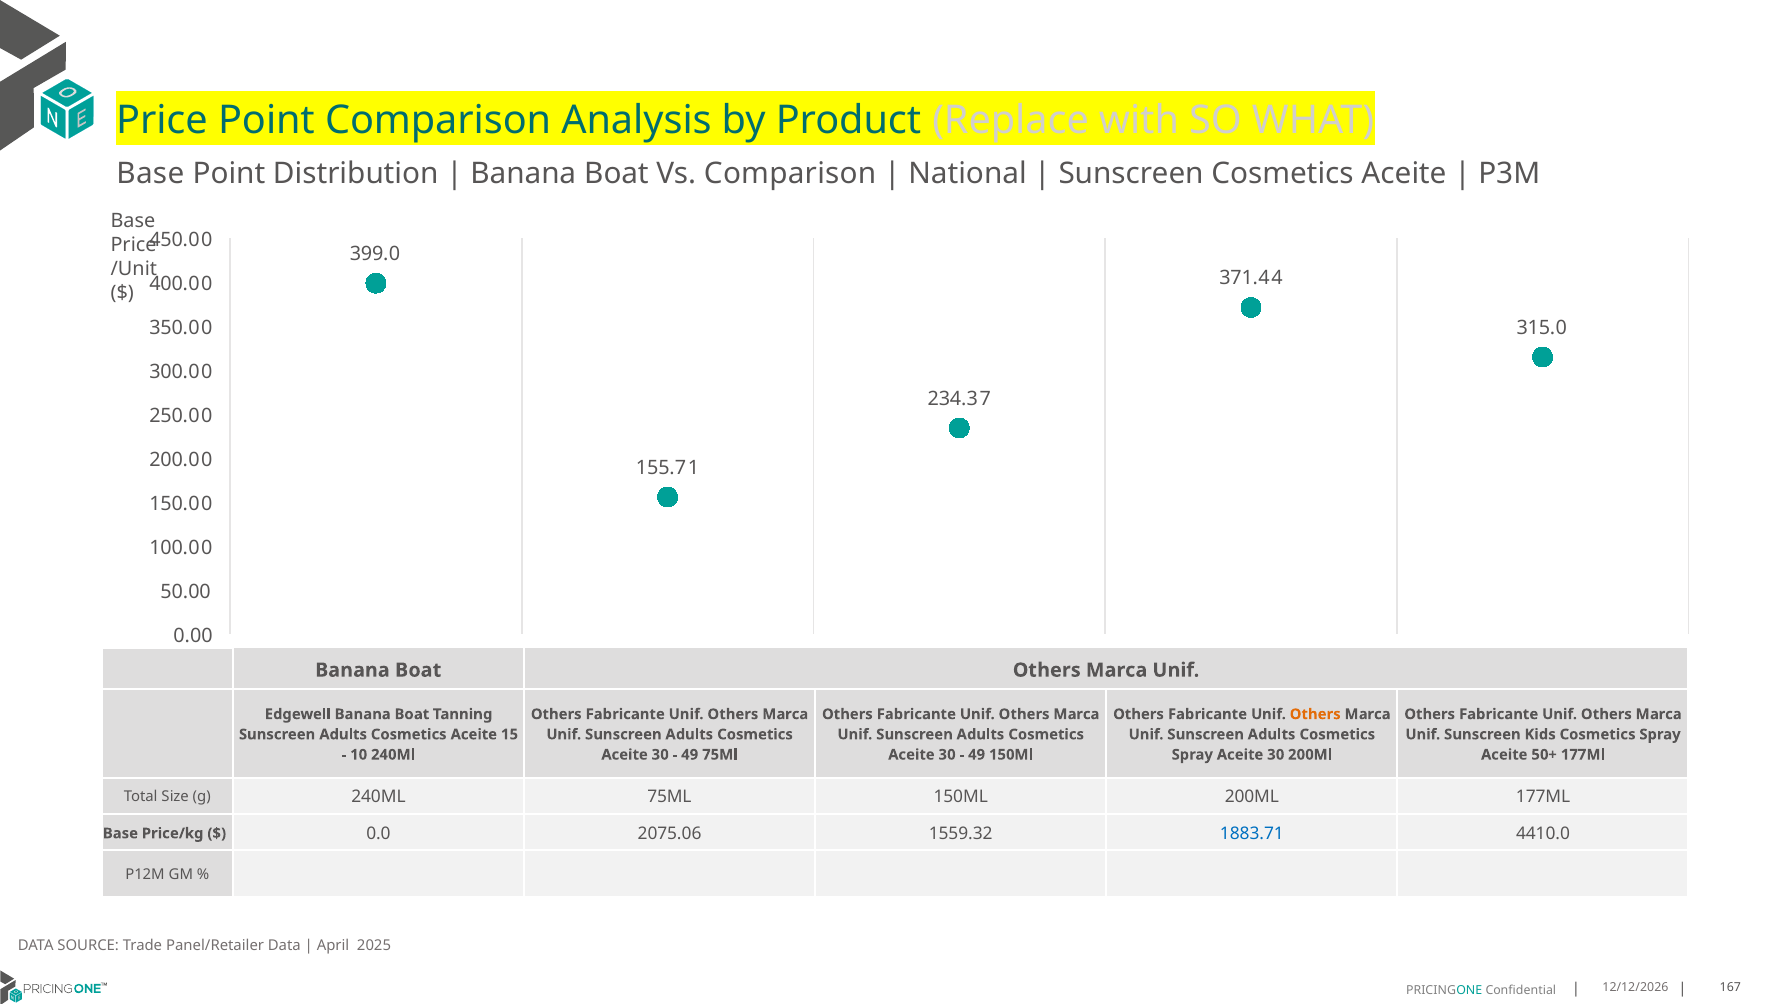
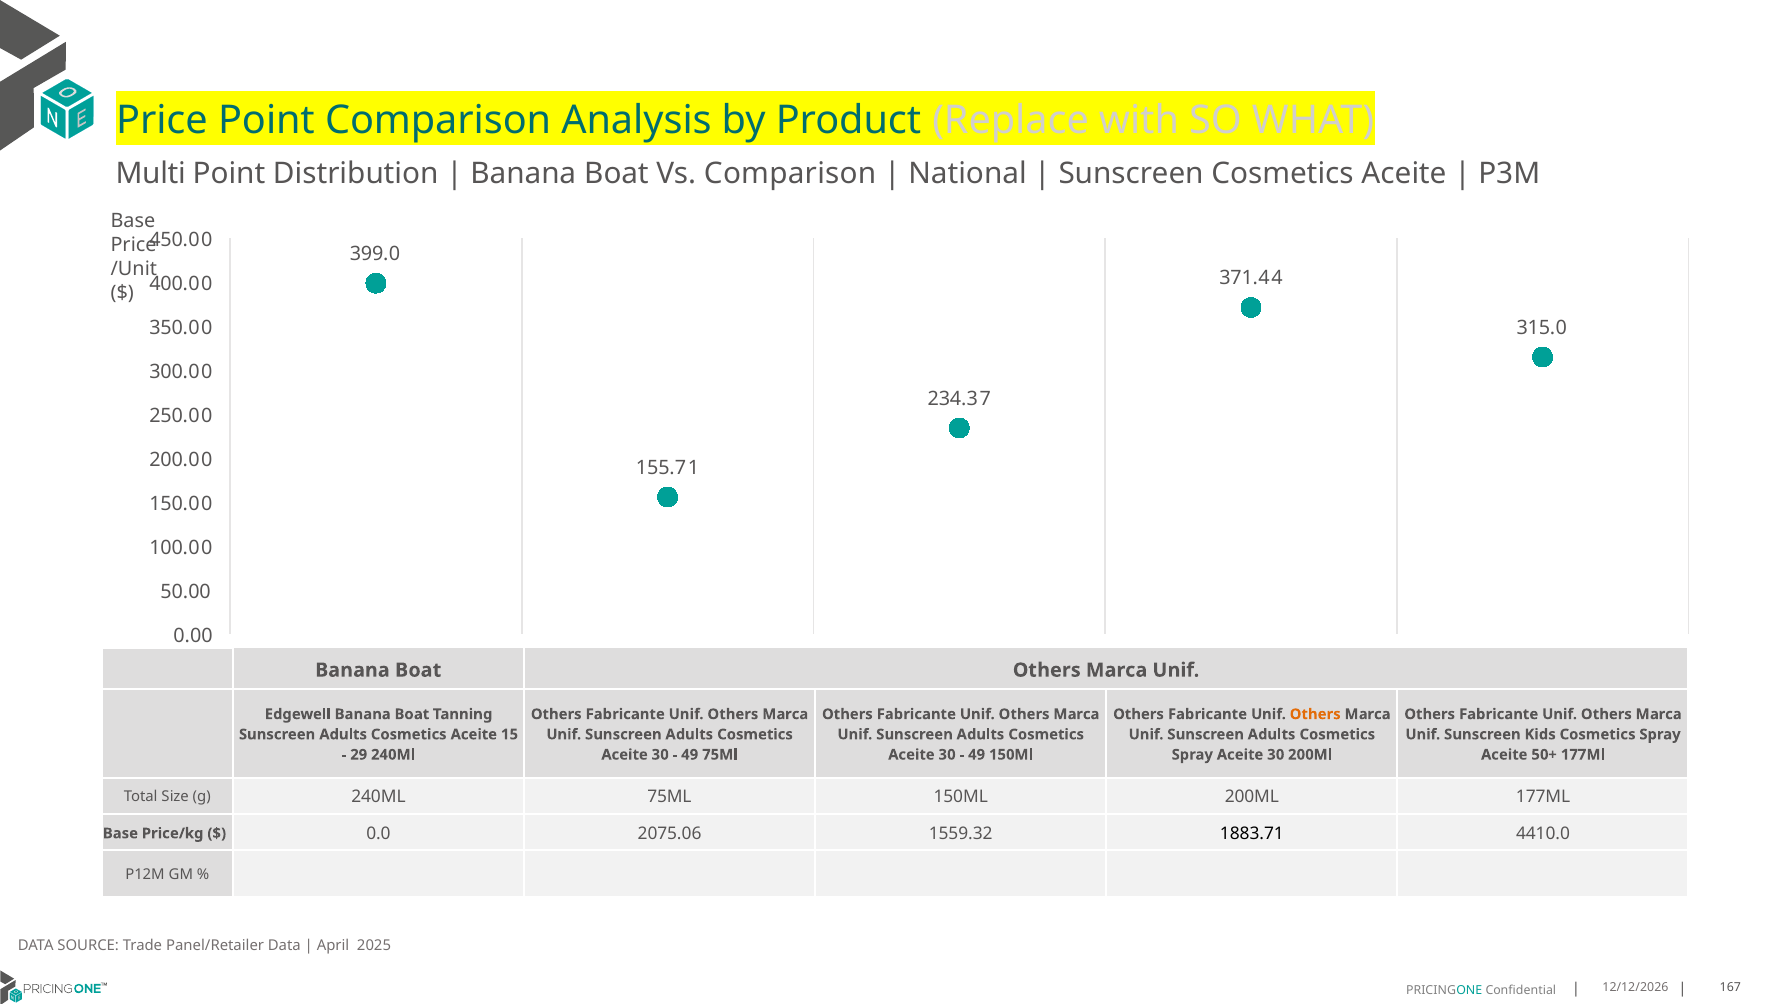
Base: Base -> Multi (151, 174)
10: 10 -> 29 (359, 755)
1883.71 colour: blue -> black (1252, 834)
